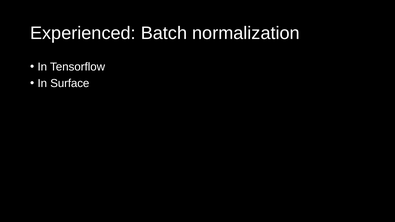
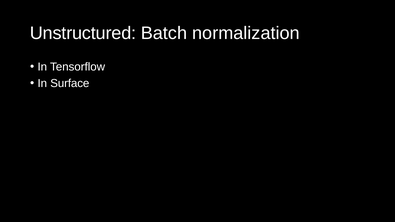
Experienced: Experienced -> Unstructured (83, 33)
